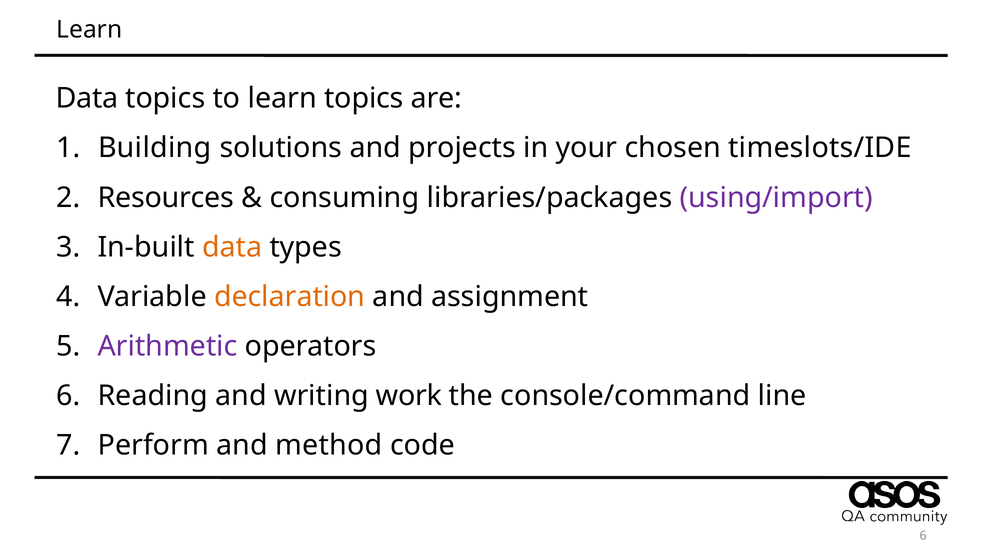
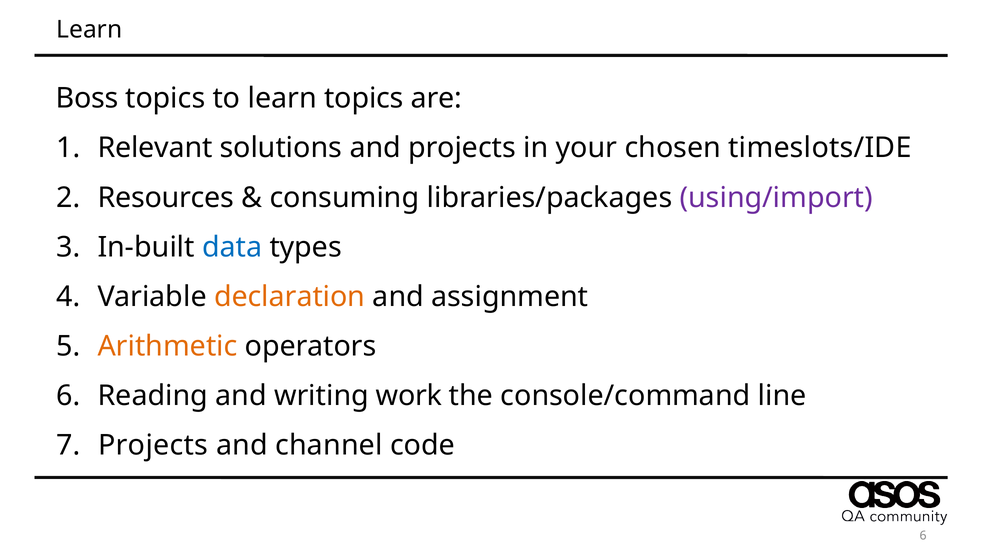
Data: Data -> Boss (87, 98)
Building: Building -> Relevant (155, 148)
data colour: orange -> blue (232, 247)
Arithmetic colour: purple -> orange (168, 346)
Perform: Perform -> Projects (153, 445)
method: method -> channel (329, 445)
